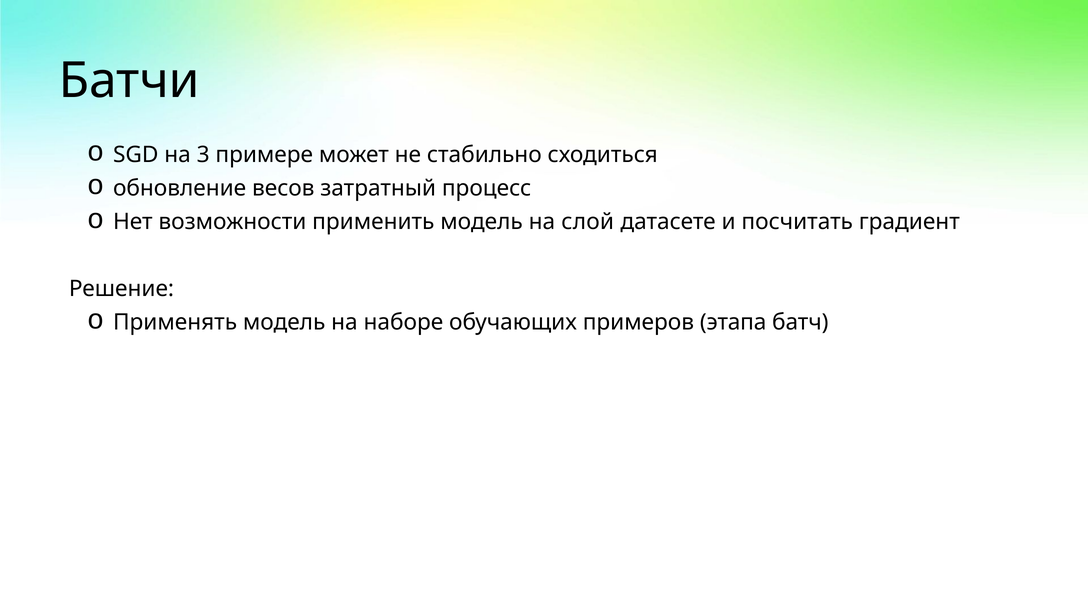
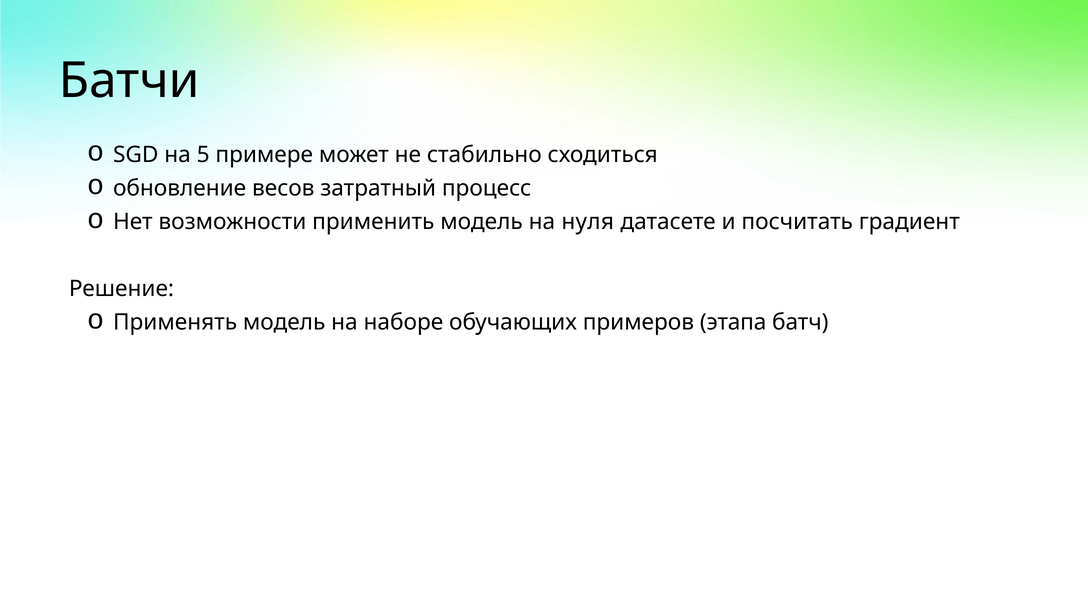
3: 3 -> 5 (203, 155)
слой: слой -> нуля (588, 222)
